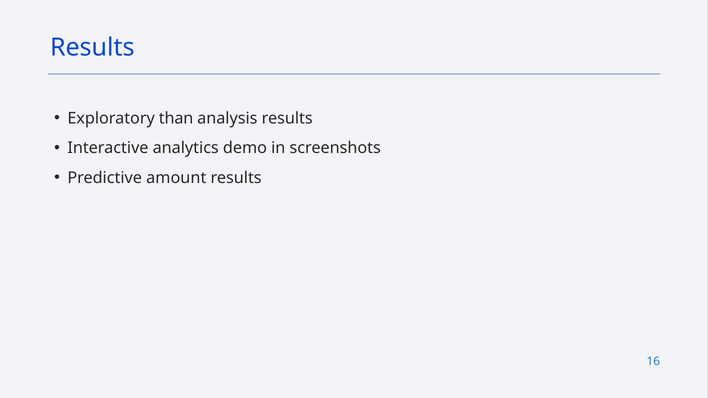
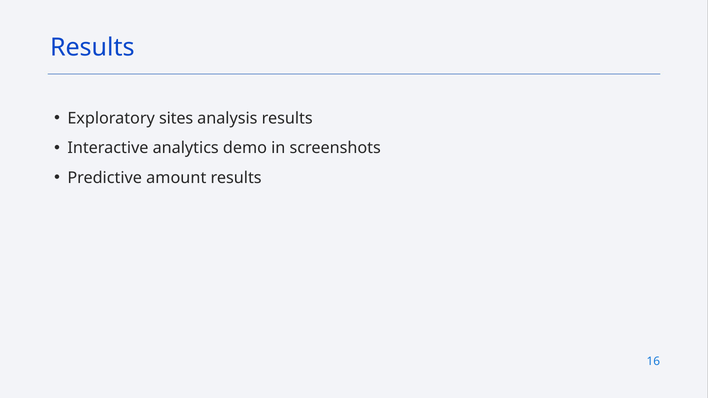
than: than -> sites (176, 118)
